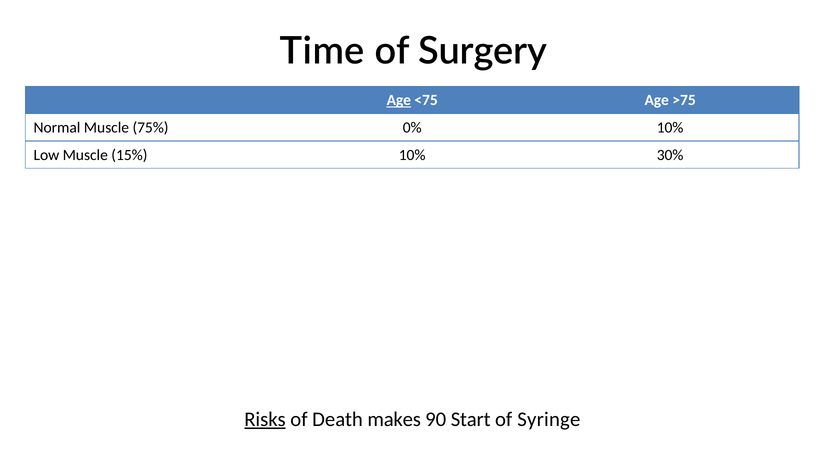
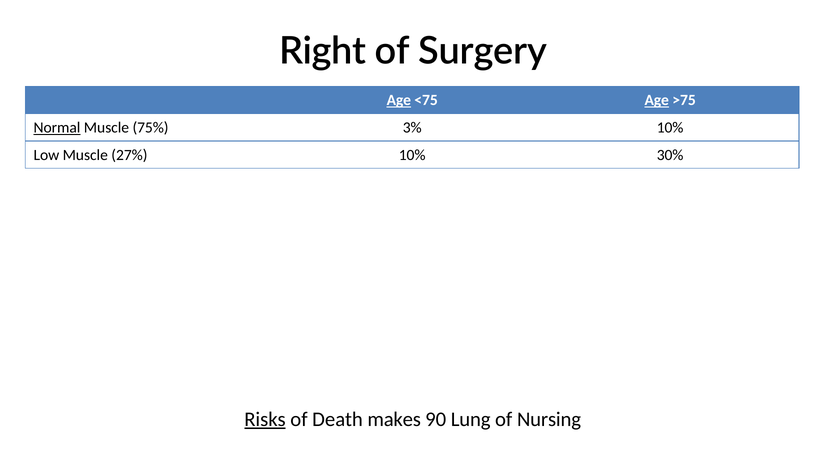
Time: Time -> Right (323, 51)
Age underline: none -> present (657, 100)
Normal underline: none -> present (57, 127)
0%: 0% -> 3% (412, 127)
15%: 15% -> 27% (129, 155)
Start: Start -> Lung (471, 419)
Syringe: Syringe -> Nursing (549, 419)
